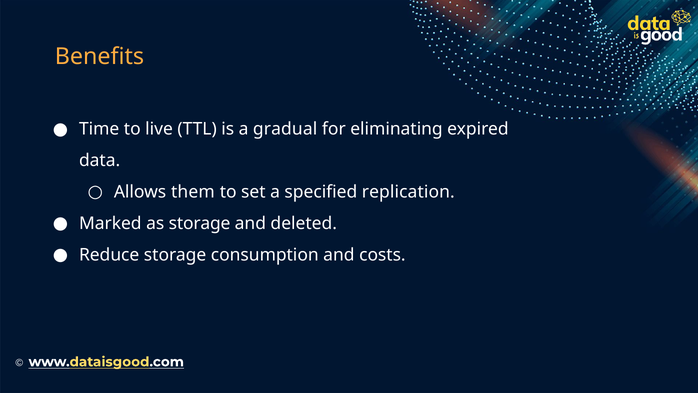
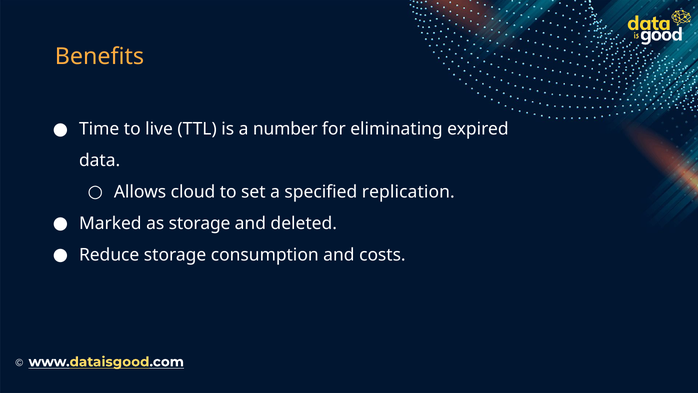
gradual: gradual -> number (285, 129)
them: them -> cloud (193, 192)
